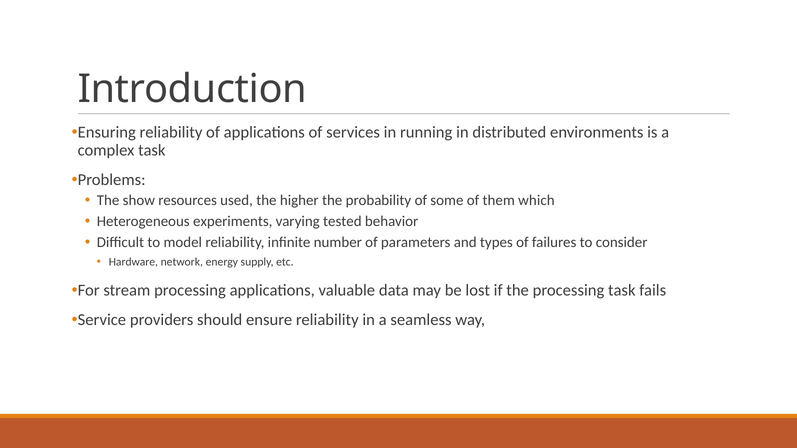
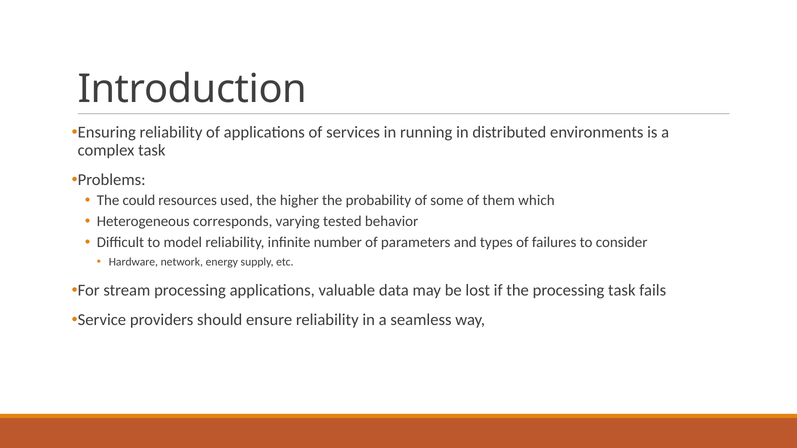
show: show -> could (139, 200)
experiments: experiments -> corresponds (233, 222)
